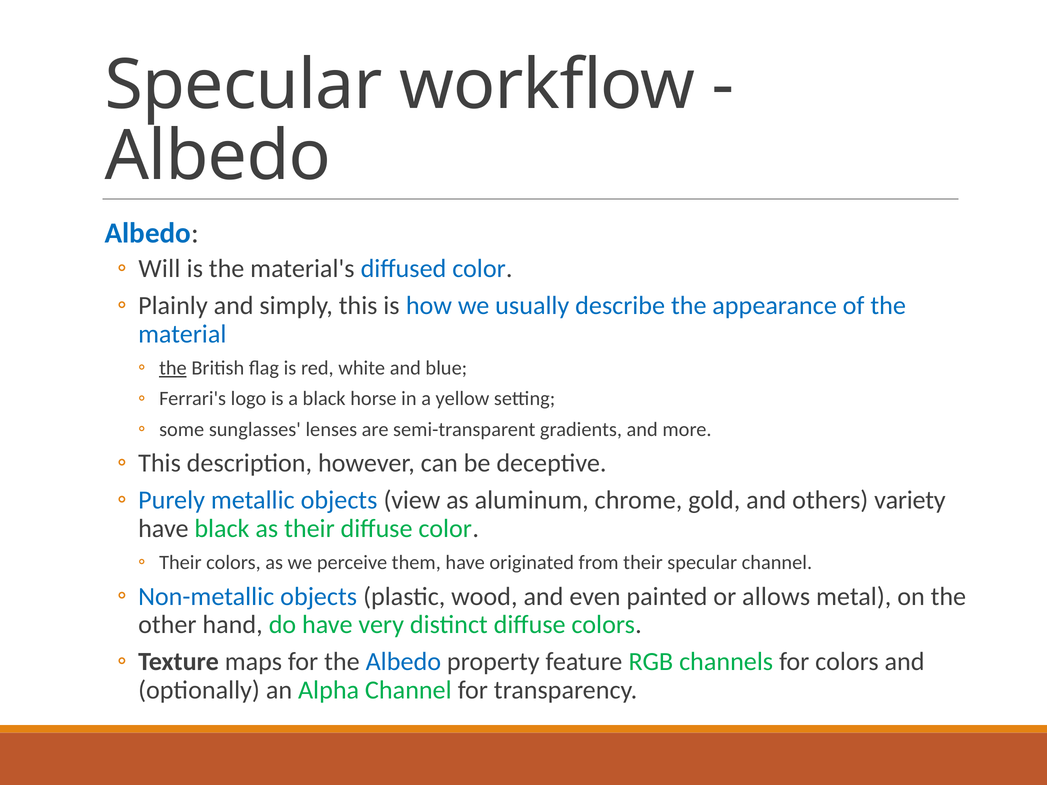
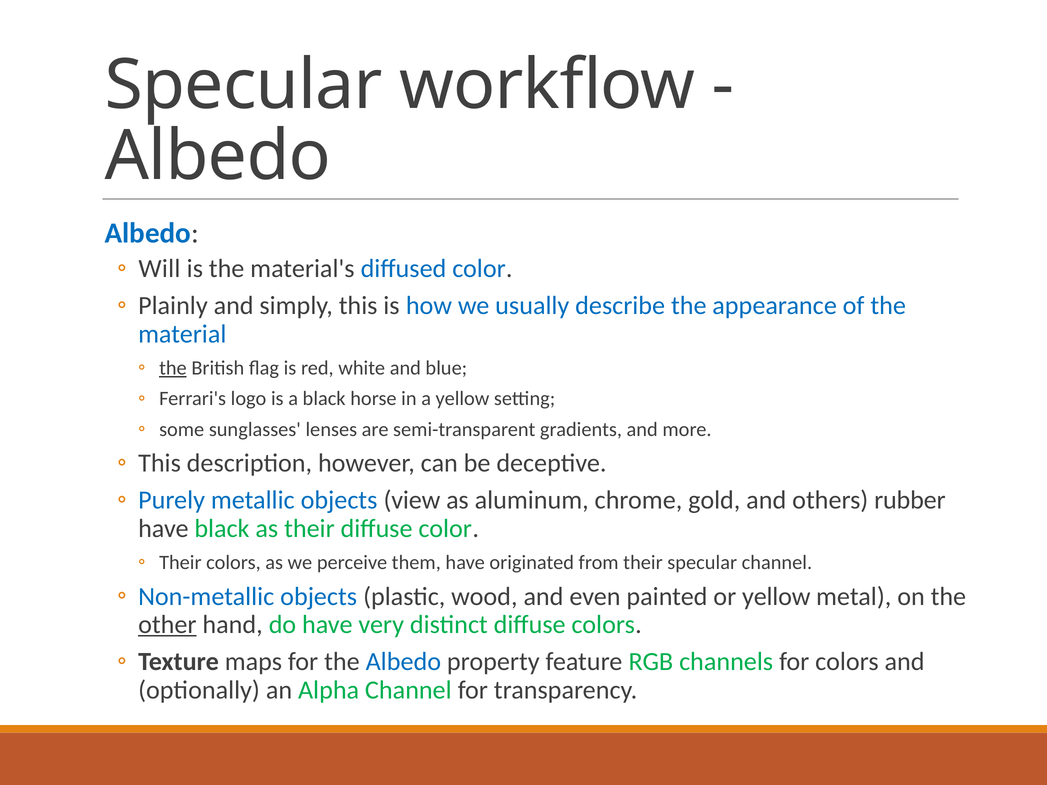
variety: variety -> rubber (910, 501)
or allows: allows -> yellow (776, 597)
other underline: none -> present (167, 625)
